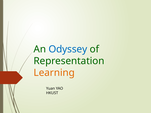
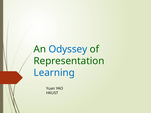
Learning colour: orange -> blue (54, 73)
